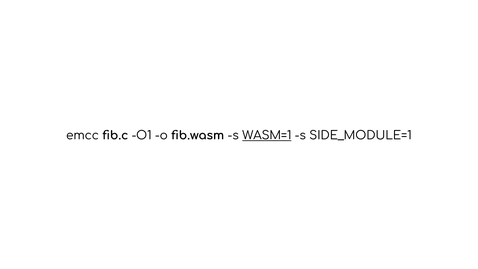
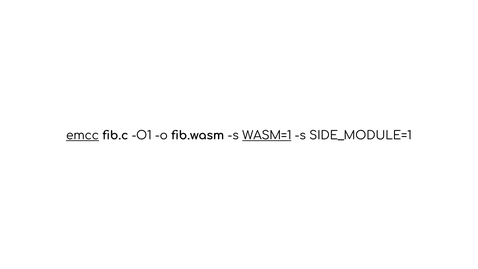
emcc underline: none -> present (83, 135)
